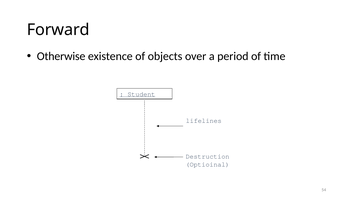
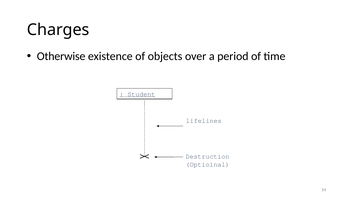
Forward: Forward -> Charges (58, 30)
